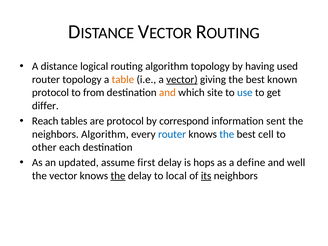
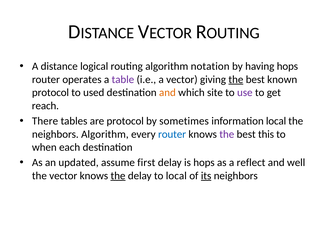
algorithm topology: topology -> notation (210, 66)
having used: used -> hops (287, 66)
router topology: topology -> operates (82, 79)
table colour: orange -> purple (123, 79)
vector underline: present -> none (182, 79)
the underline: none -> present (236, 79)
from: from -> used (94, 93)
use colour: blue -> purple (245, 93)
differ: differ -> reach (45, 106)
Reach: Reach -> There (45, 121)
correspond: correspond -> sometimes (184, 121)
information sent: sent -> local (276, 121)
the colour: blue -> purple (227, 134)
cell: cell -> this (266, 134)
other: other -> when (44, 147)
define: define -> reflect (251, 163)
